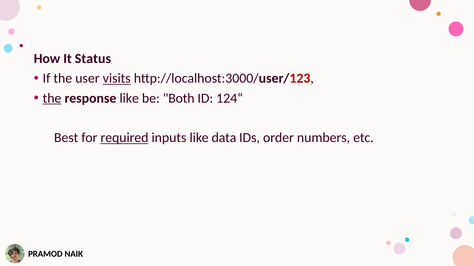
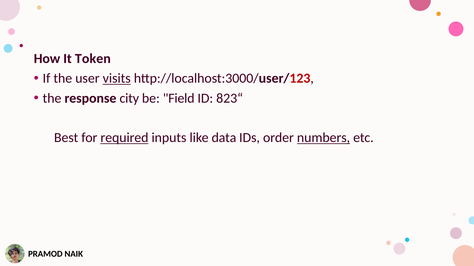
Status: Status -> Token (93, 59)
the underline: present -> none (52, 98)
response like: like -> city (129, 98)
Both: Both -> Field (179, 98)
124“: 124“ -> 823“ (230, 98)
numbers underline: none -> present (324, 138)
